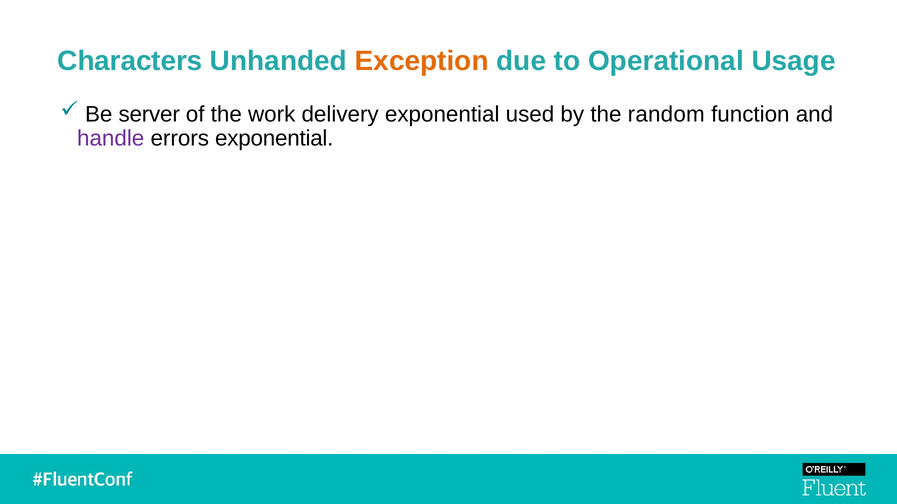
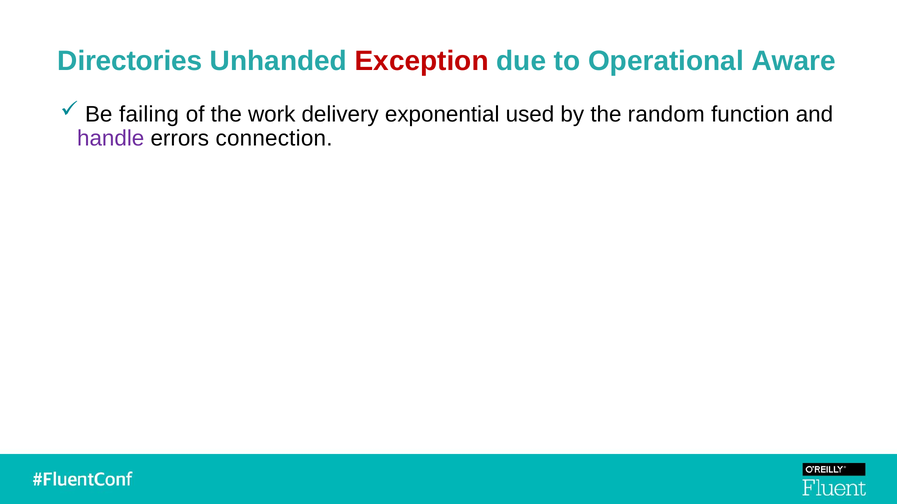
Characters: Characters -> Directories (130, 61)
Exception colour: orange -> red (422, 61)
Usage: Usage -> Aware (794, 61)
server: server -> failing (149, 114)
errors exponential: exponential -> connection (274, 139)
